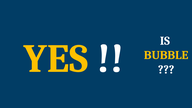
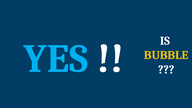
YES colour: yellow -> light blue (56, 59)
